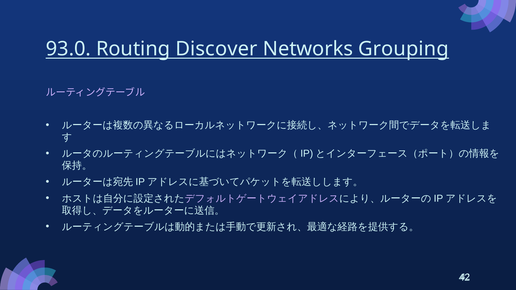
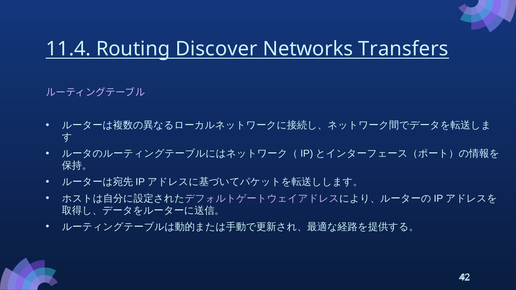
93.0: 93.0 -> 11.4 (68, 49)
Grouping: Grouping -> Transfers (403, 49)
